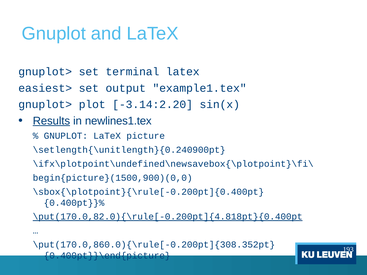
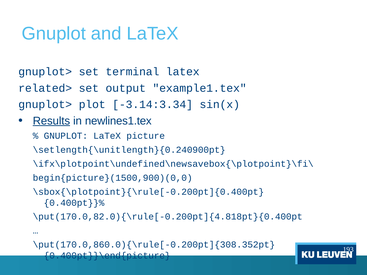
easiest>: easiest> -> related> (45, 88)
-3.14:2.20: -3.14:2.20 -> -3.14:3.34 (153, 105)
\put(170.0,82.0){\rule[-0.200pt]{4.818pt}{0.400pt underline: present -> none (168, 217)
